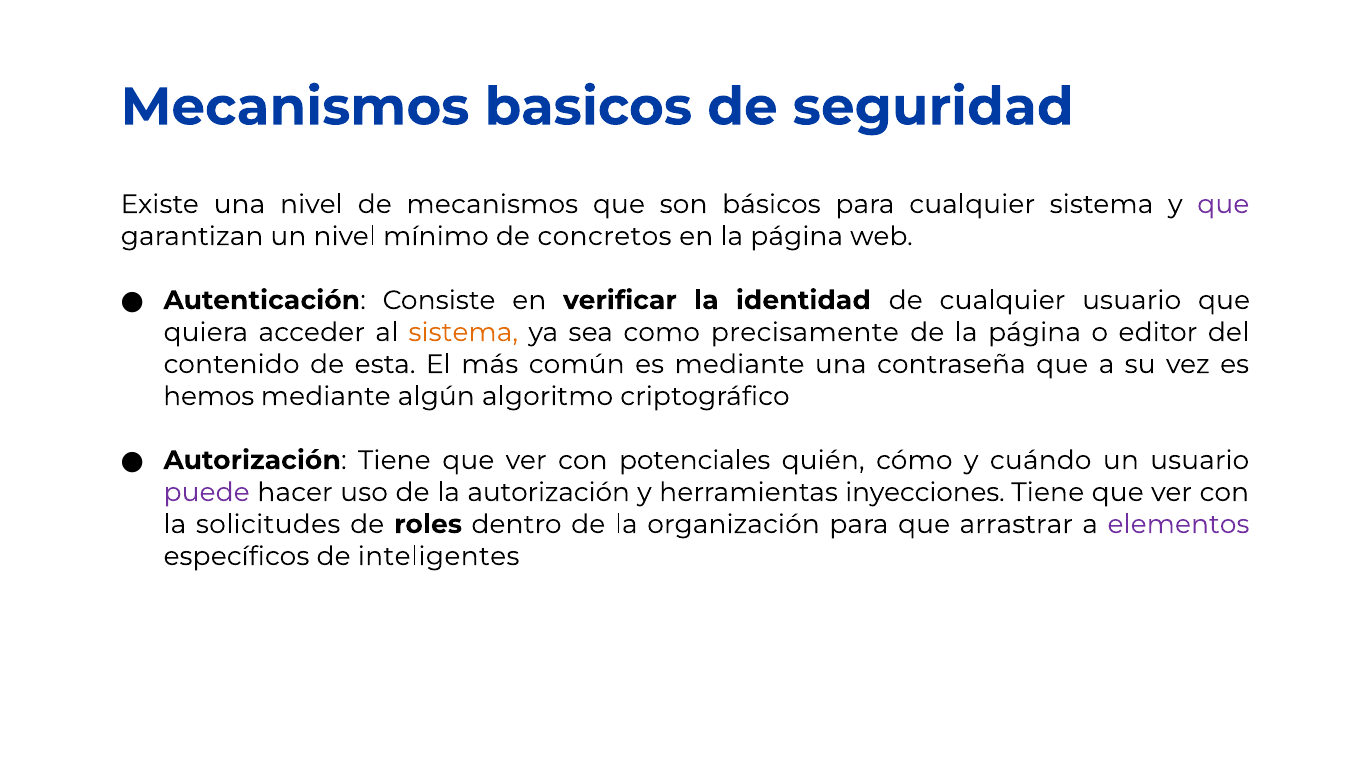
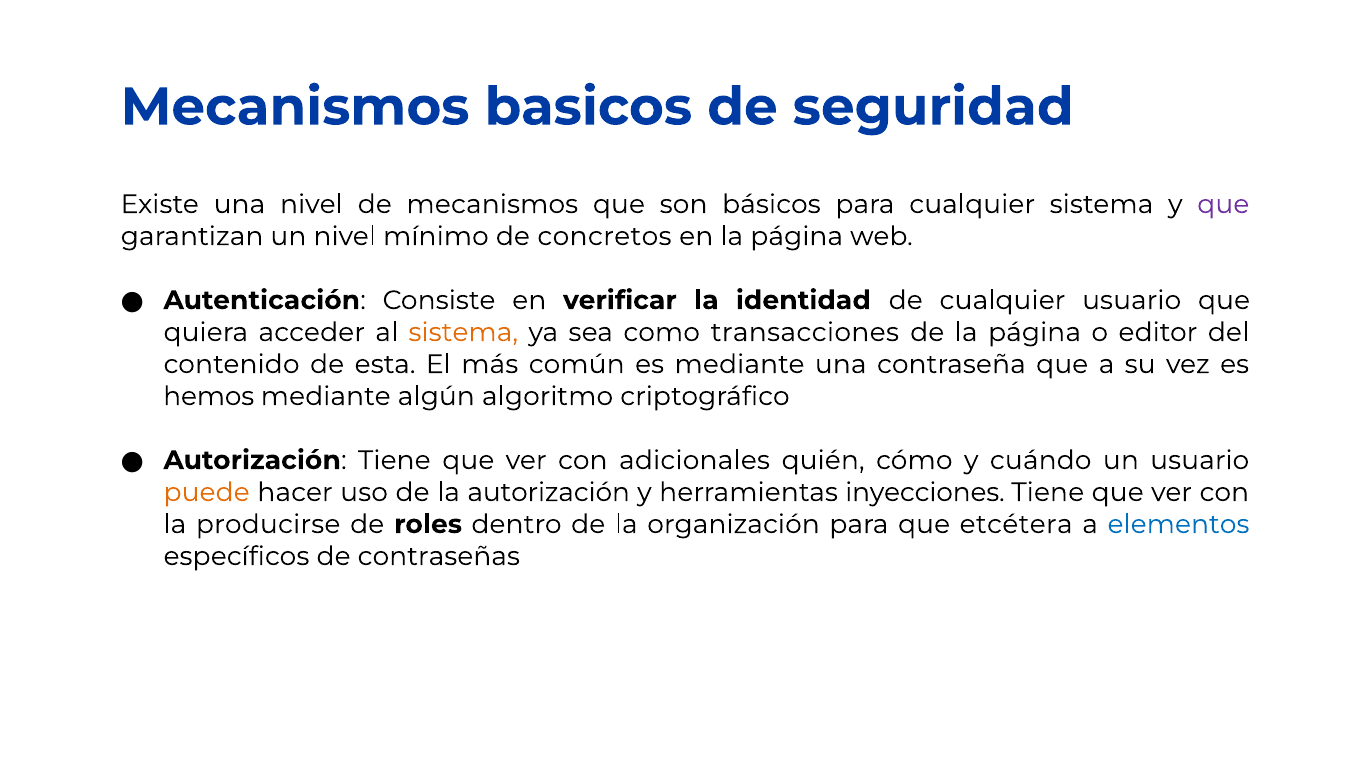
precisamente: precisamente -> transacciones (805, 332)
potenciales: potenciales -> adicionales (694, 460)
puede colour: purple -> orange (207, 492)
solicitudes: solicitudes -> producirse (268, 524)
arrastrar: arrastrar -> etcétera (1016, 524)
elementos colour: purple -> blue (1178, 524)
inteligentes: inteligentes -> contraseñas (439, 556)
